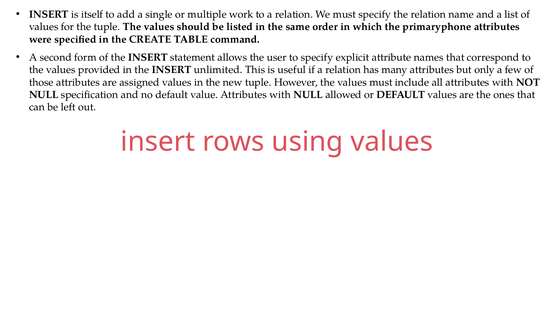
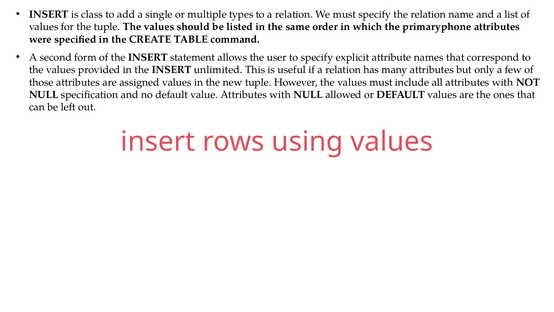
itself: itself -> class (92, 14)
work: work -> types (241, 14)
